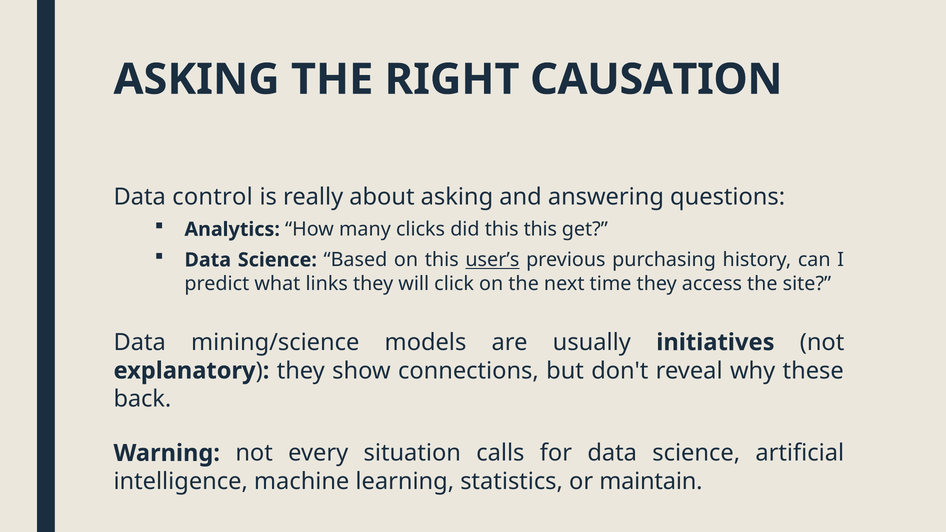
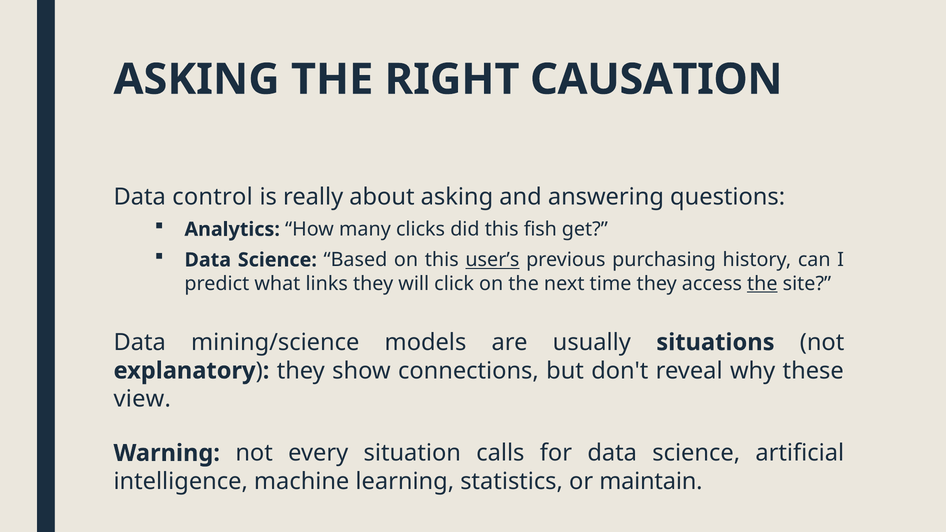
this this: this -> fish (540, 229)
the underline: none -> present (762, 284)
initiatives: initiatives -> situations (715, 342)
back: back -> view (142, 399)
